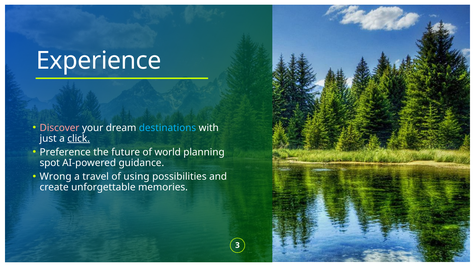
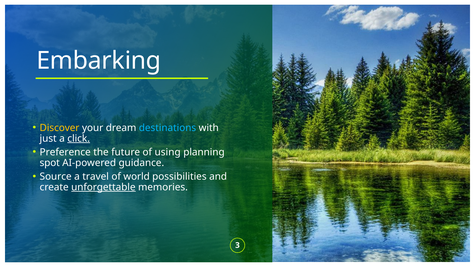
Experience: Experience -> Embarking (99, 61)
Discover colour: pink -> yellow (60, 128)
world: world -> using (168, 152)
Wrong: Wrong -> Source (56, 177)
using: using -> world (137, 177)
unforgettable underline: none -> present (103, 187)
